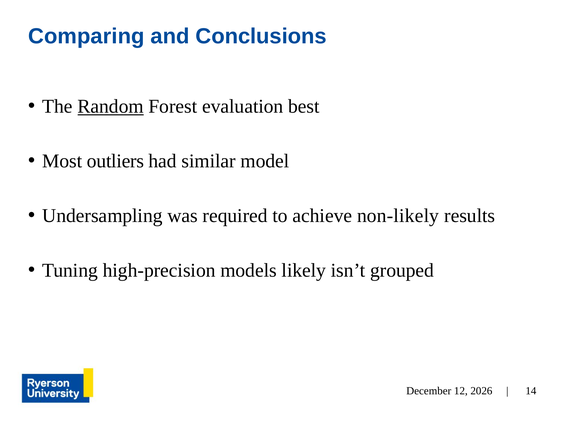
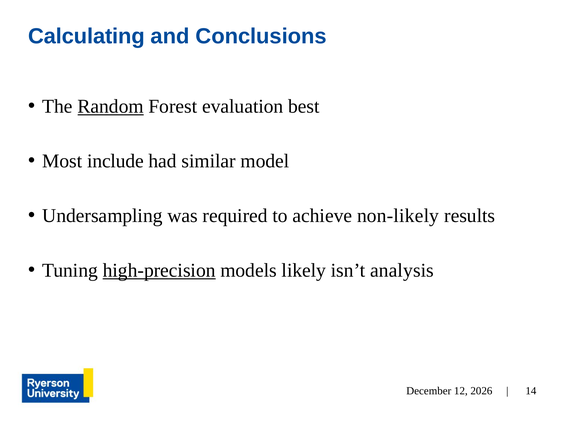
Comparing: Comparing -> Calculating (86, 36)
outliers: outliers -> include (116, 161)
high-precision underline: none -> present (159, 271)
grouped: grouped -> analysis (402, 271)
